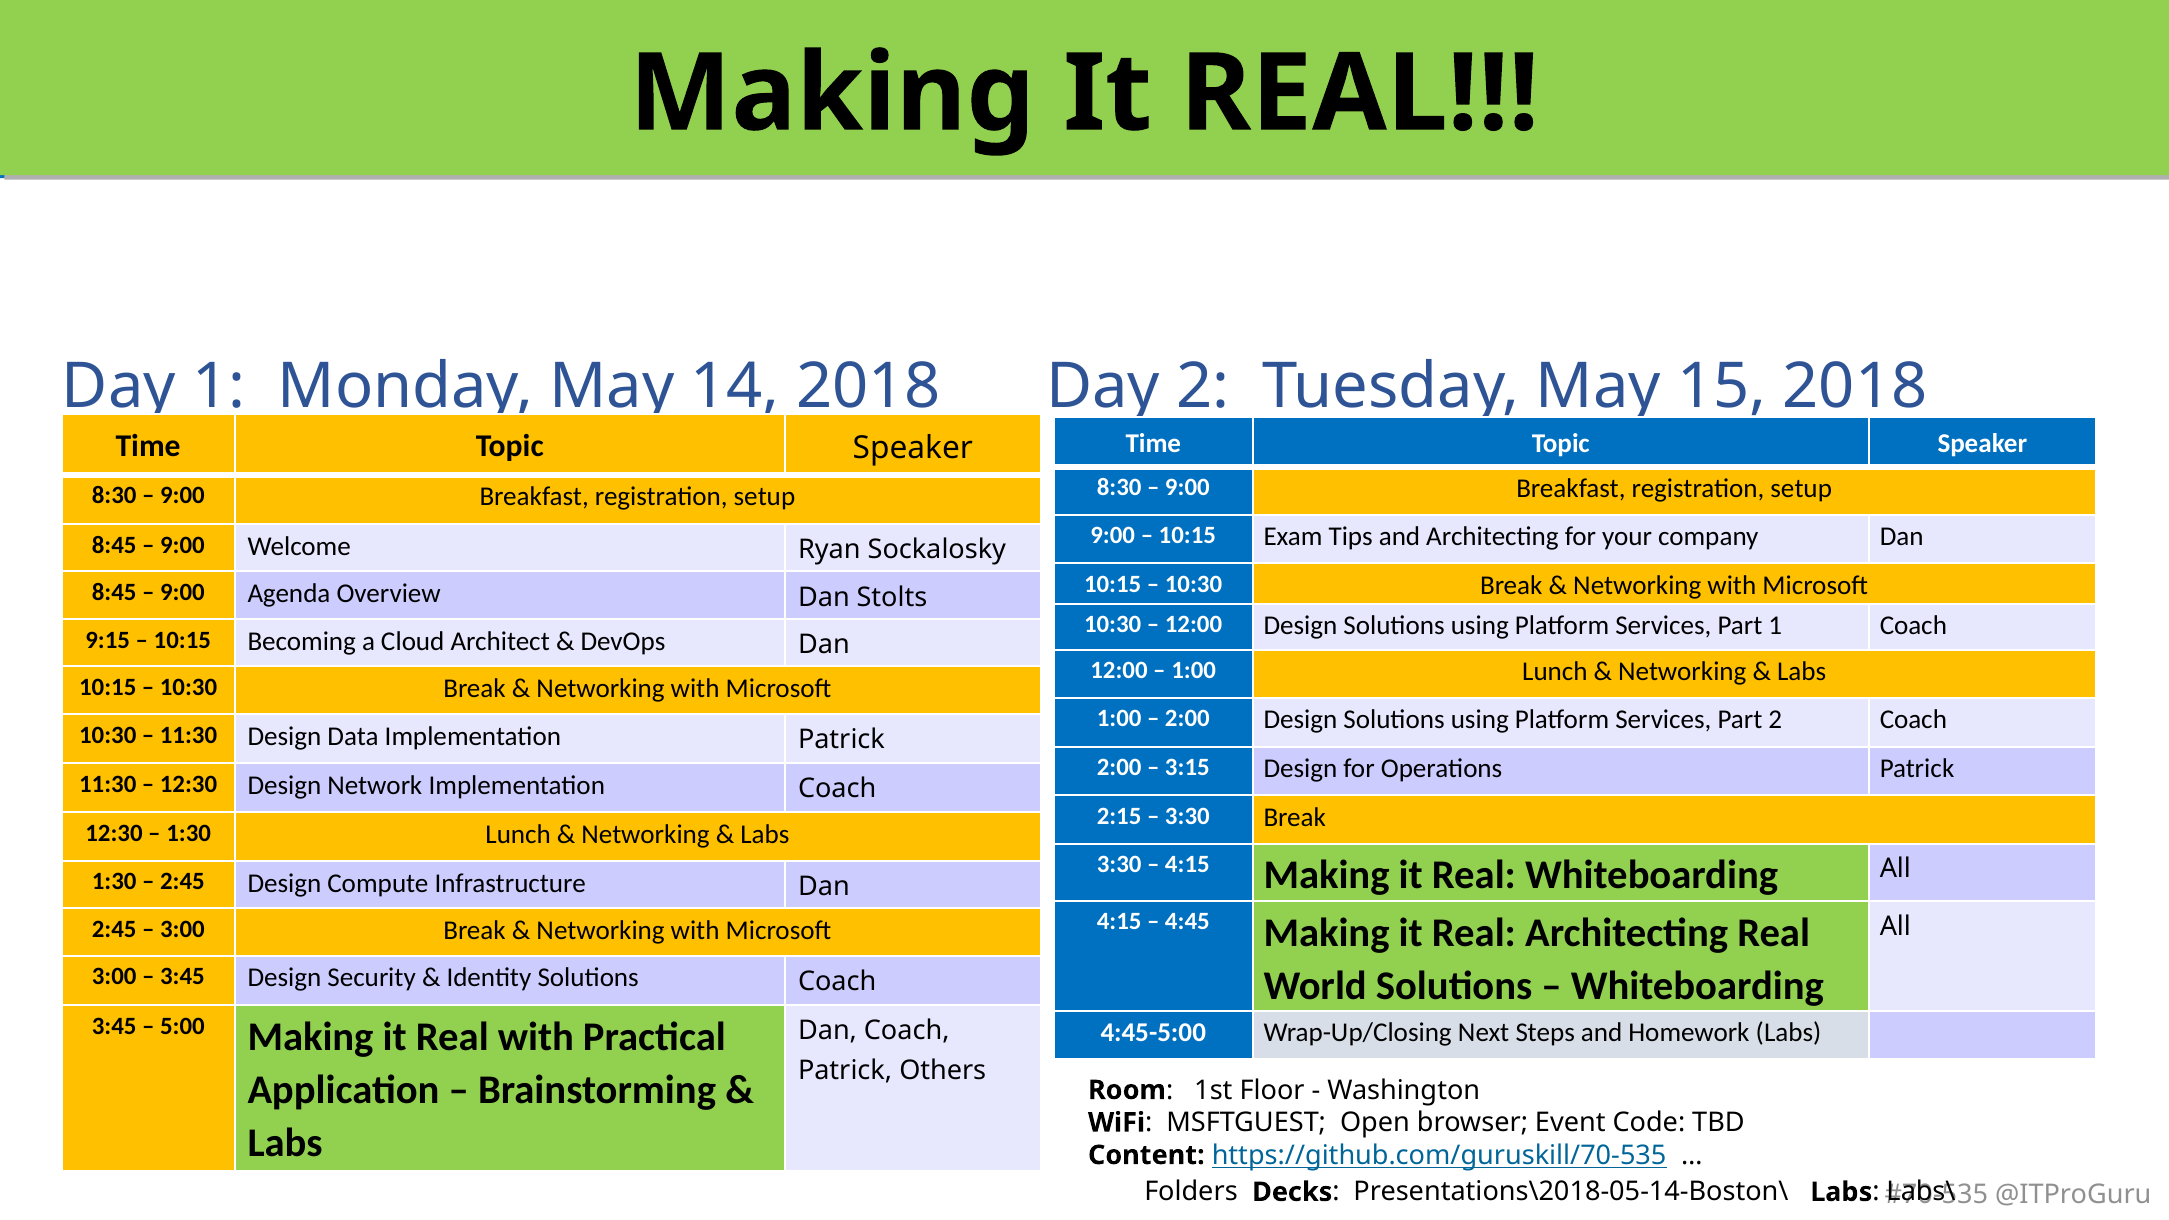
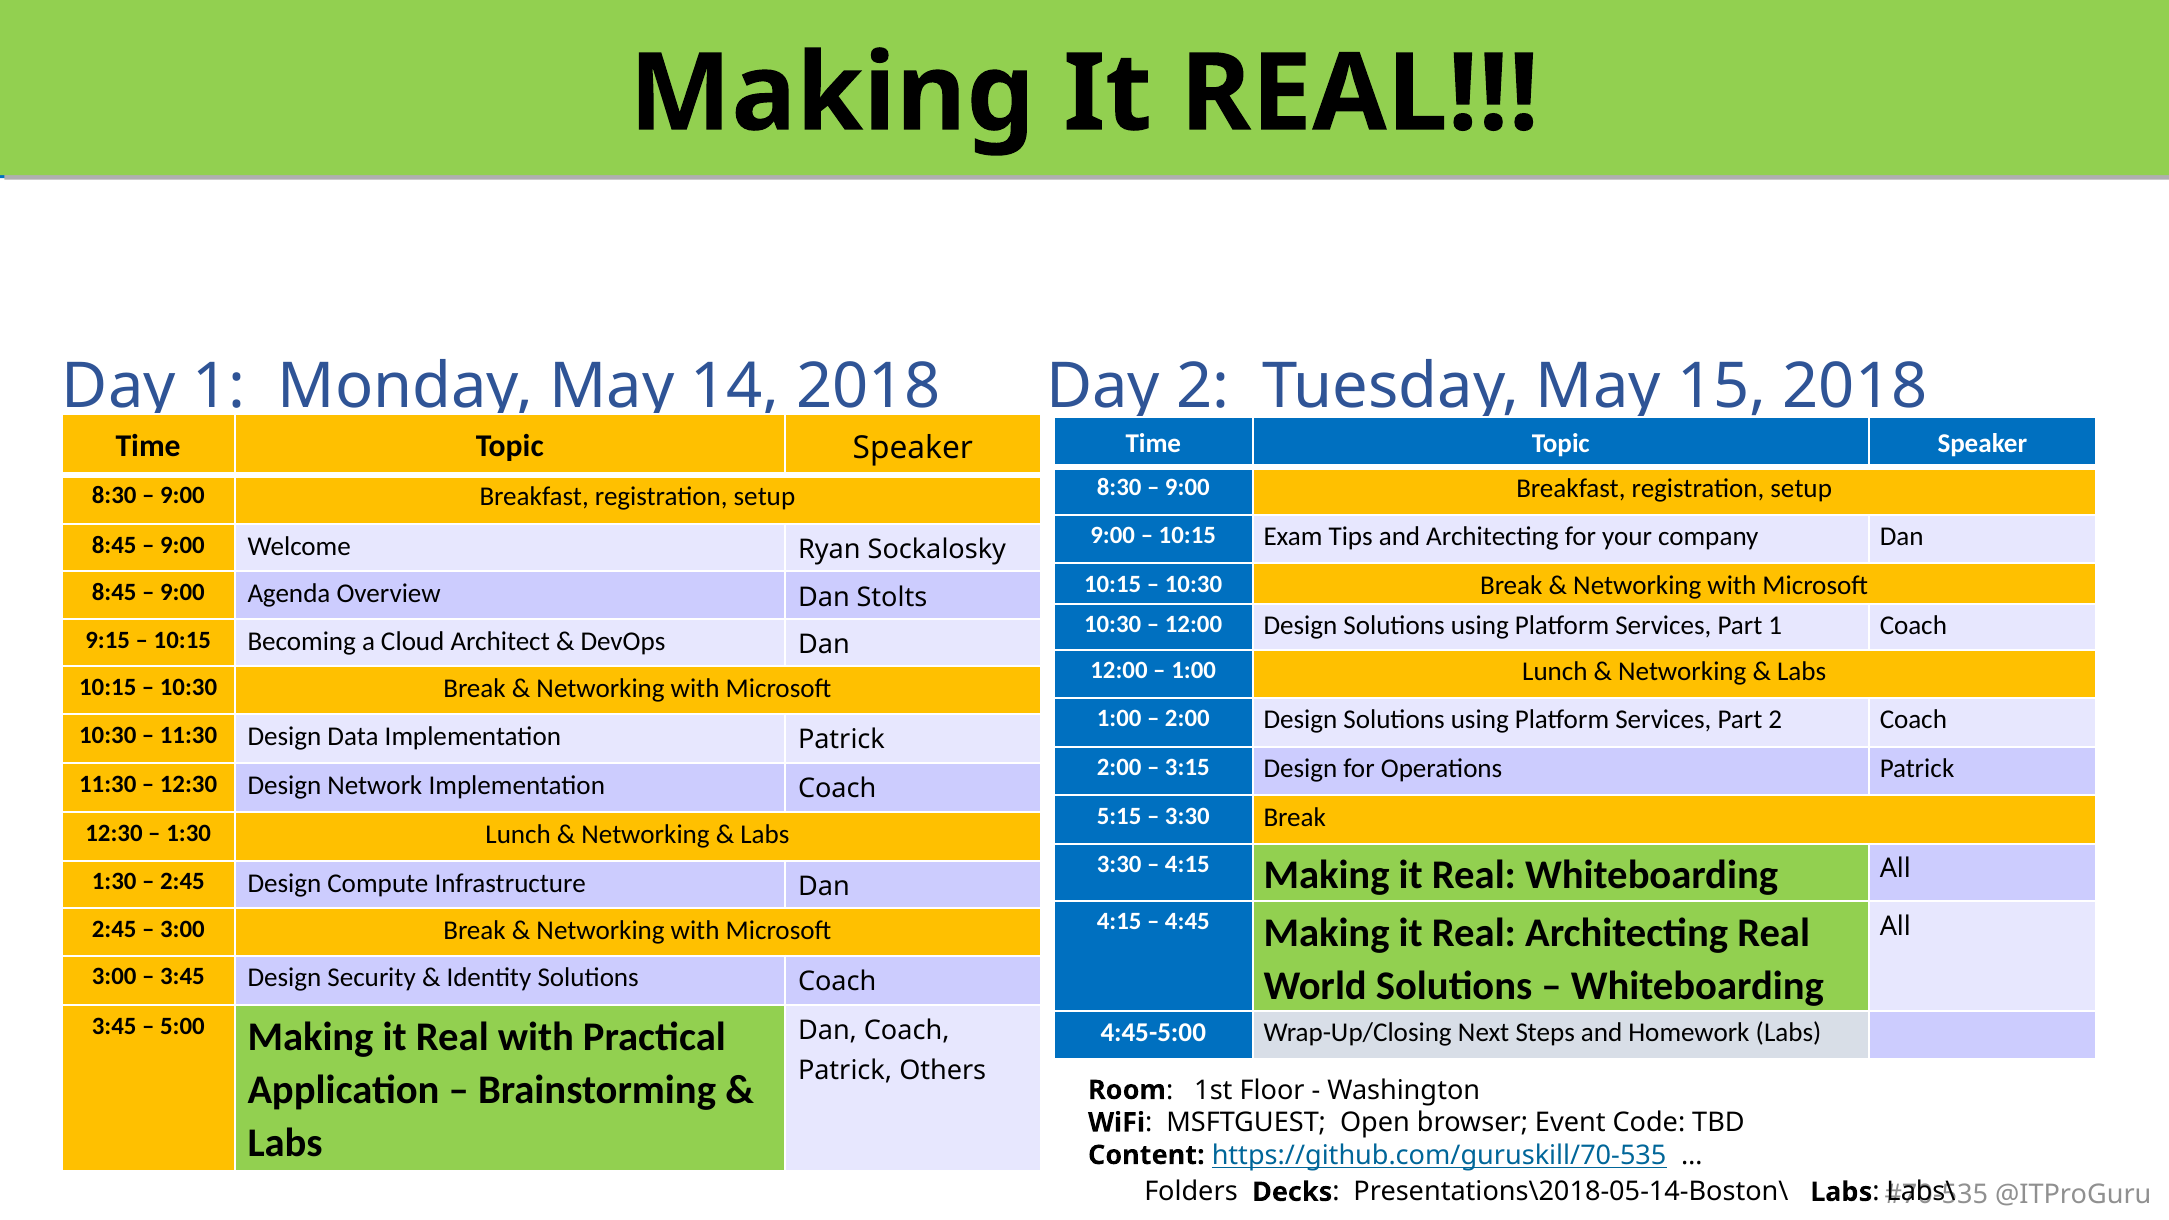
2:15: 2:15 -> 5:15 (1119, 816)
